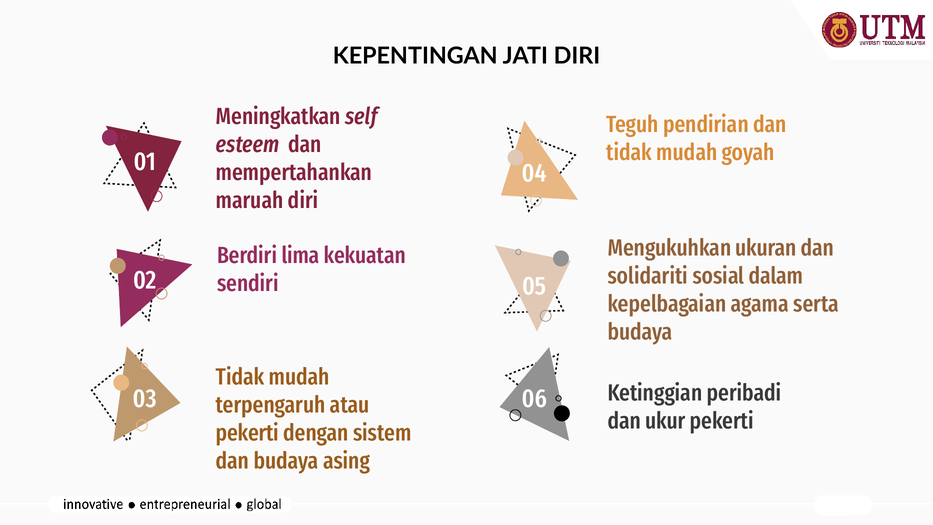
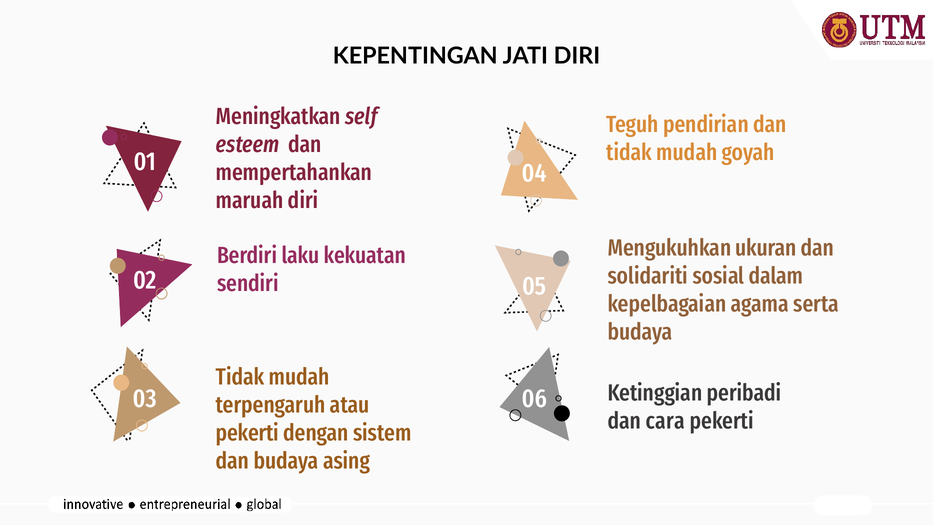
lima: lima -> laku (300, 256)
ukur: ukur -> cara (665, 421)
